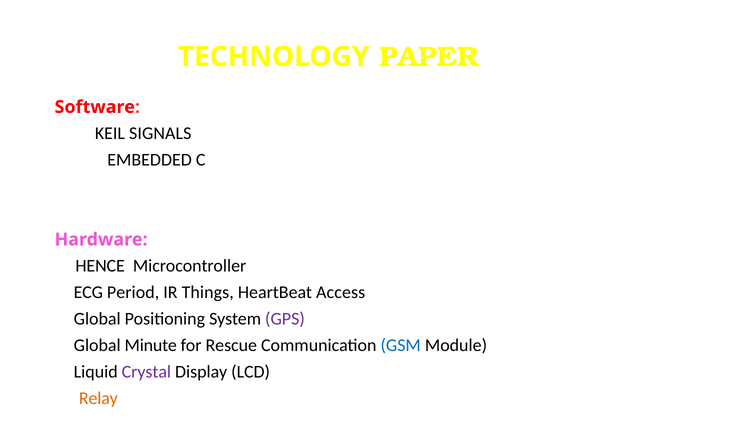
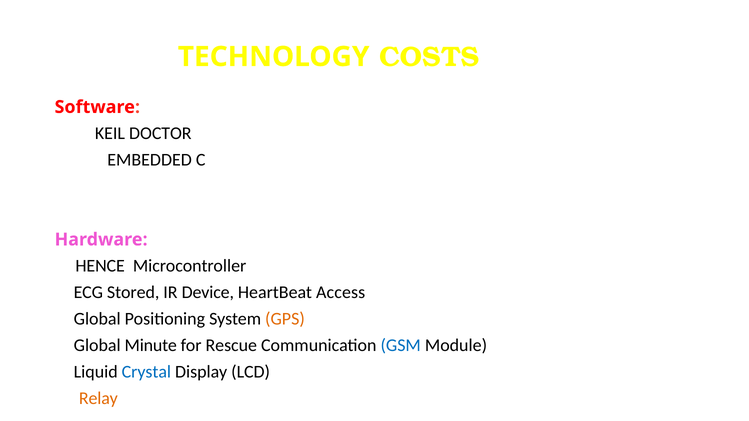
PAPER: PAPER -> COSTS (429, 57)
SIGNALS: SIGNALS -> DOCTOR (160, 134)
Period: Period -> Stored (133, 293)
Things: Things -> Device (208, 293)
GPS colour: purple -> orange (285, 319)
Crystal colour: purple -> blue (146, 372)
